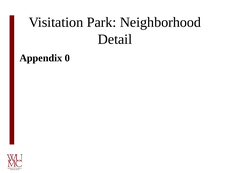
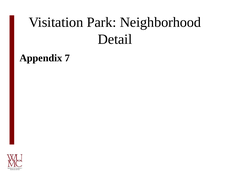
0: 0 -> 7 (67, 58)
